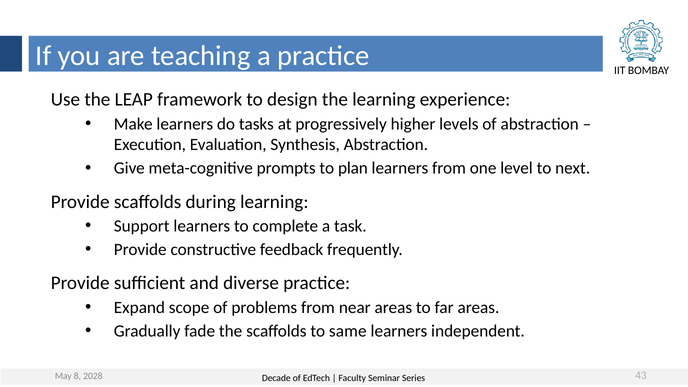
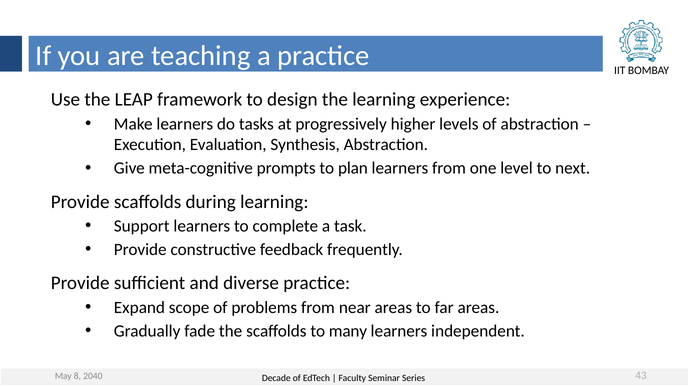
same: same -> many (348, 331)
2028: 2028 -> 2040 (93, 376)
